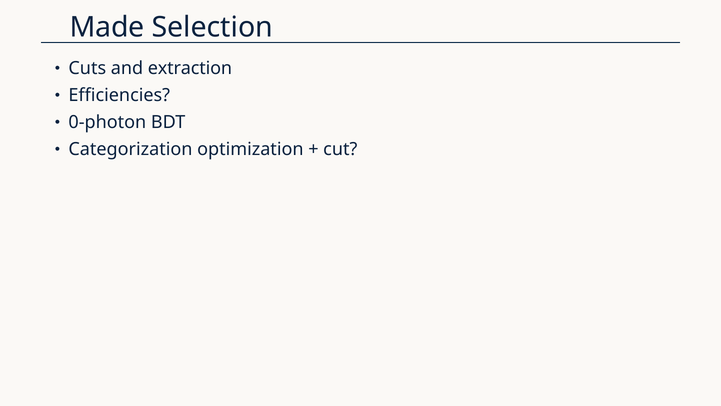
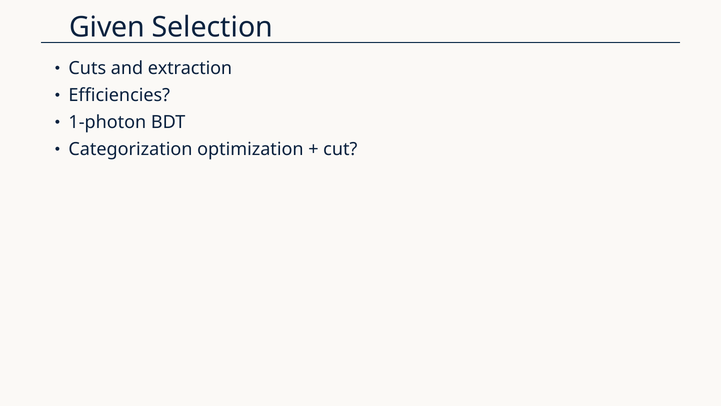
Made: Made -> Given (107, 27)
0-photon: 0-photon -> 1-photon (107, 122)
